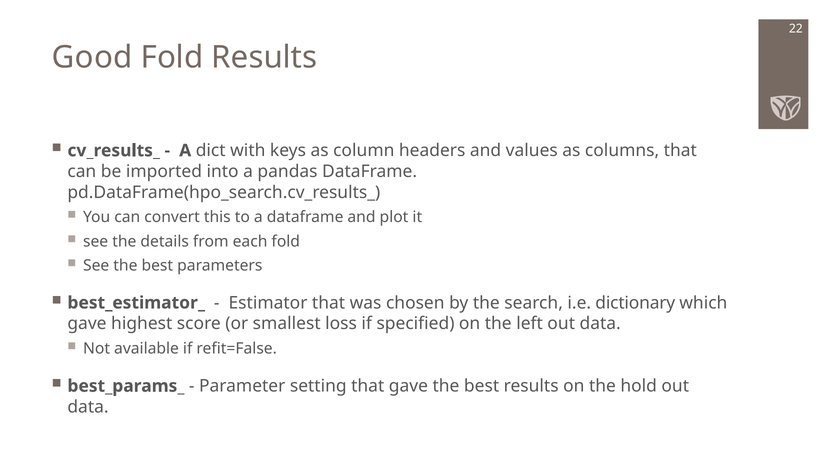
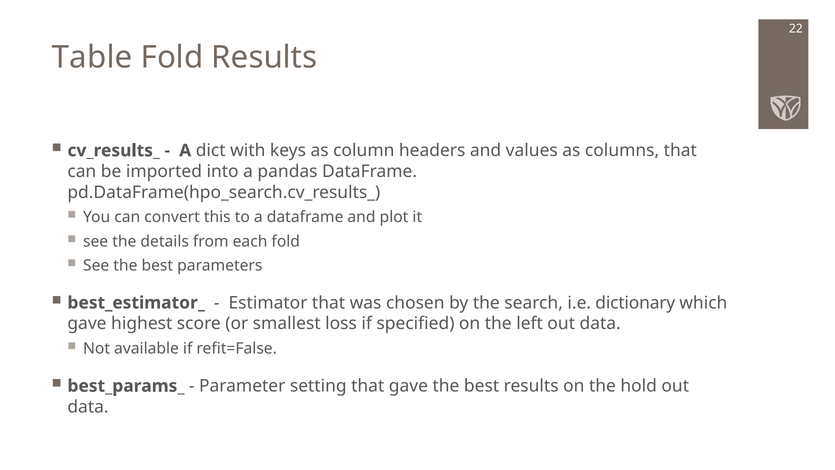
Good: Good -> Table (92, 58)
